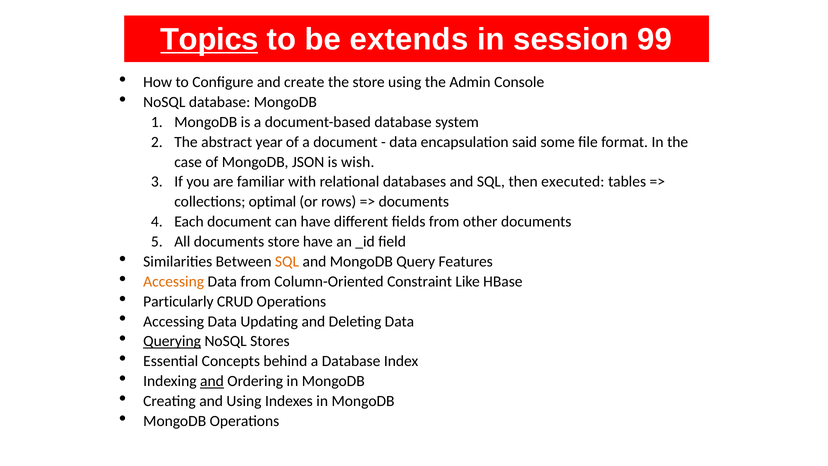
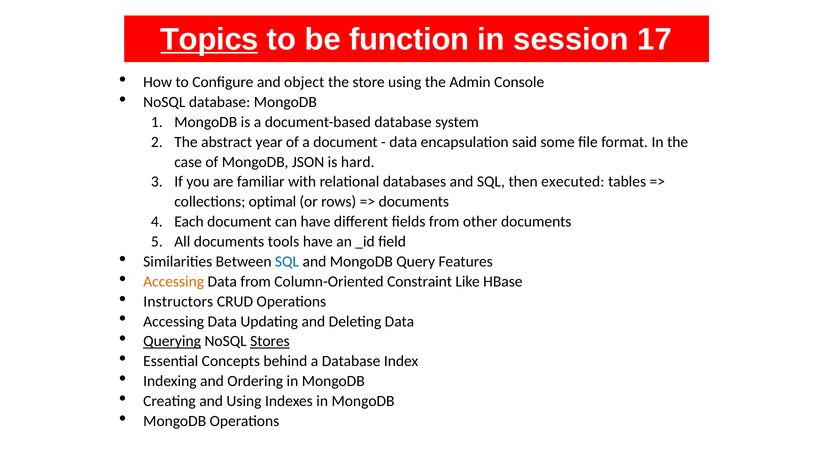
extends: extends -> function (409, 39)
99: 99 -> 17 (655, 39)
create: create -> object (304, 82)
wish: wish -> hard (358, 162)
documents store: store -> tools (284, 242)
SQL colour: orange -> blue (287, 261)
Particularly: Particularly -> Instructors (178, 301)
Stores underline: none -> present (270, 341)
and underline: present -> none (212, 381)
